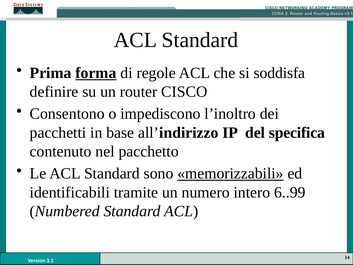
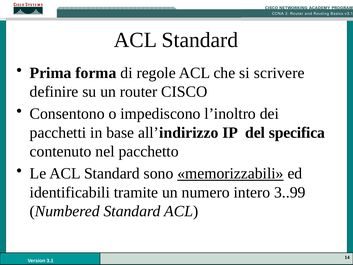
forma underline: present -> none (96, 73)
soddisfa: soddisfa -> scrivere (279, 73)
6..99: 6..99 -> 3..99 (290, 192)
